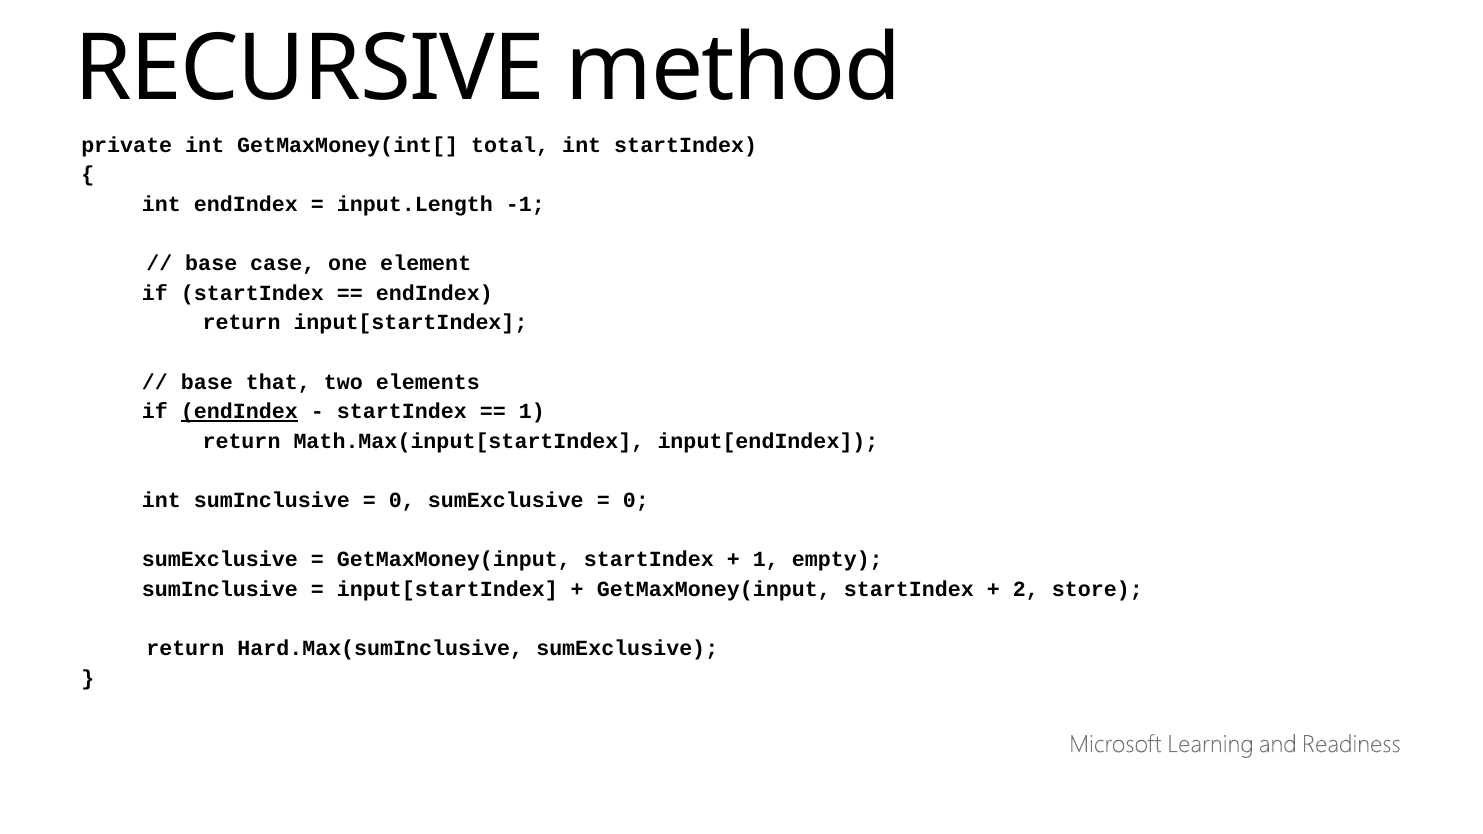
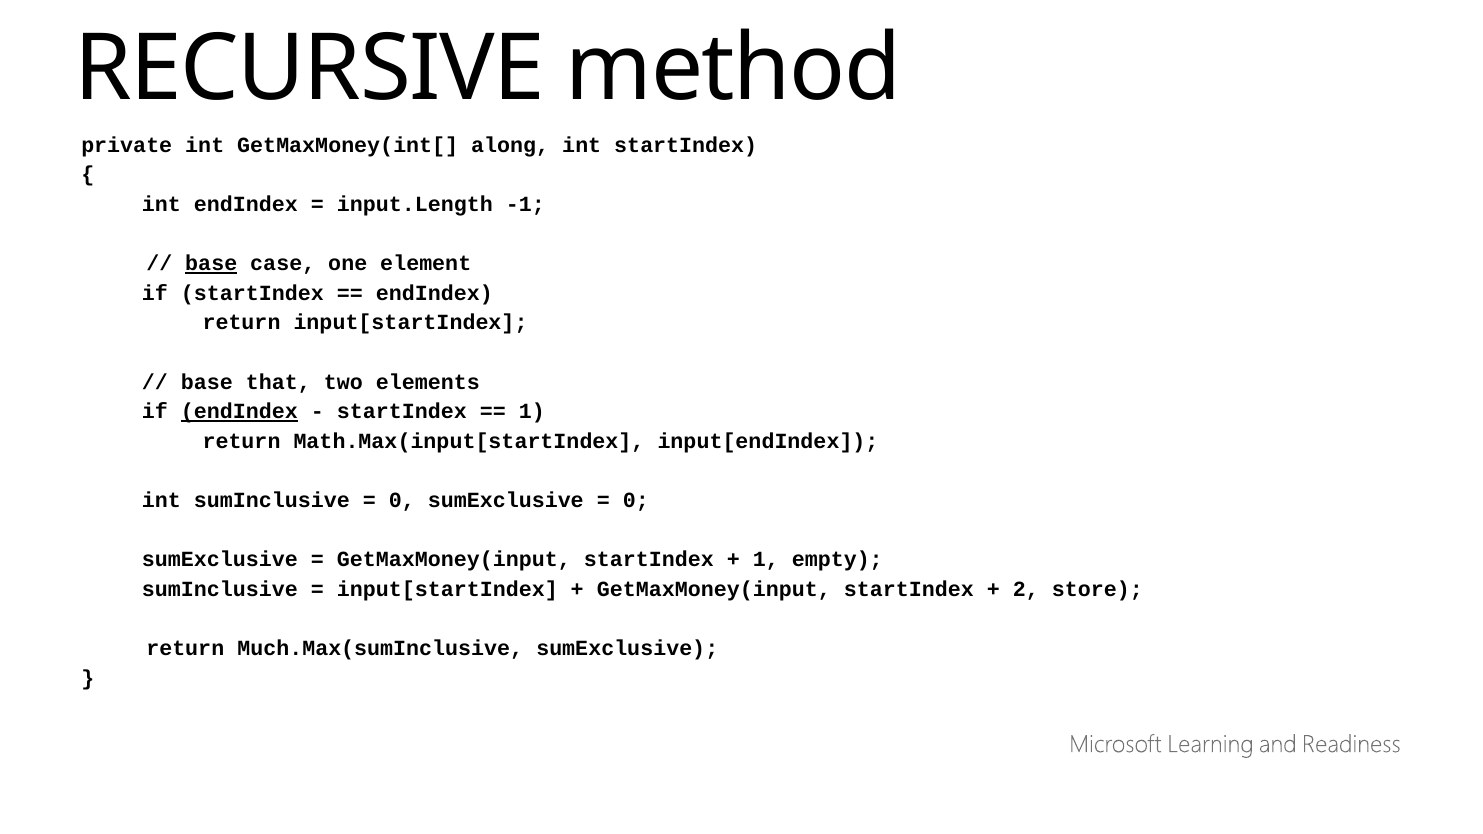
total: total -> along (510, 145)
base underline: none -> present (211, 264)
Hard.Max(sumInclusive: Hard.Max(sumInclusive -> Much.Max(sumInclusive (380, 648)
